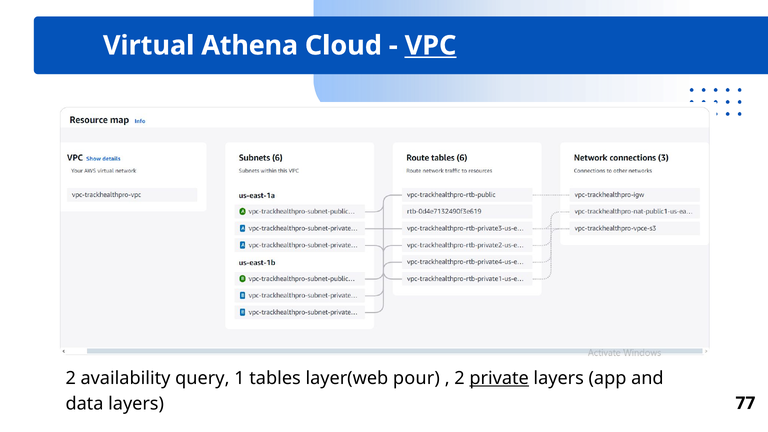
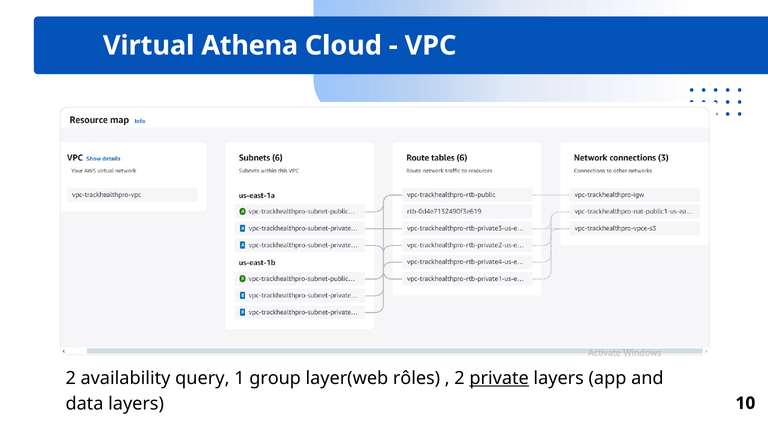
VPC underline: present -> none (431, 46)
tables: tables -> group (275, 378)
pour: pour -> rôles (417, 378)
77: 77 -> 10 (745, 403)
